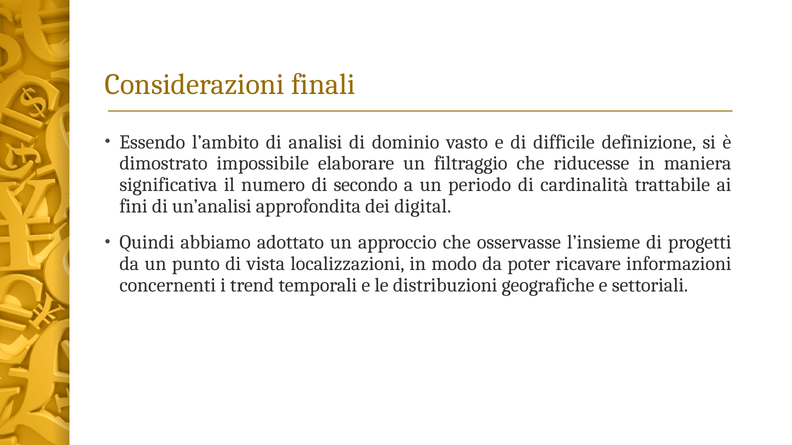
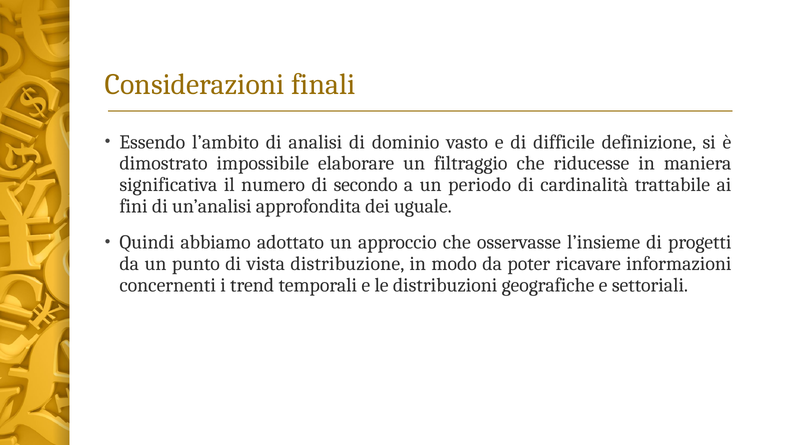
digital: digital -> uguale (423, 206)
localizzazioni: localizzazioni -> distribuzione (347, 264)
